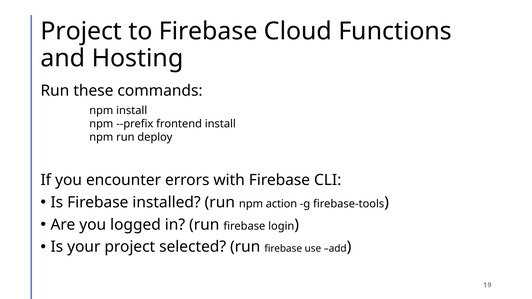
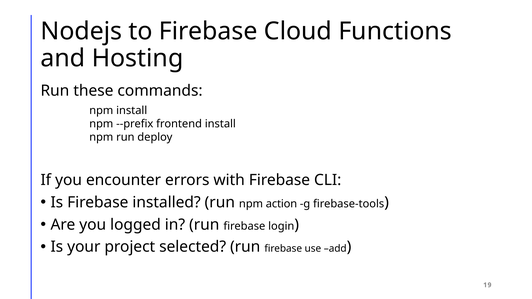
Project: Project -> Nodejs (81, 31)
